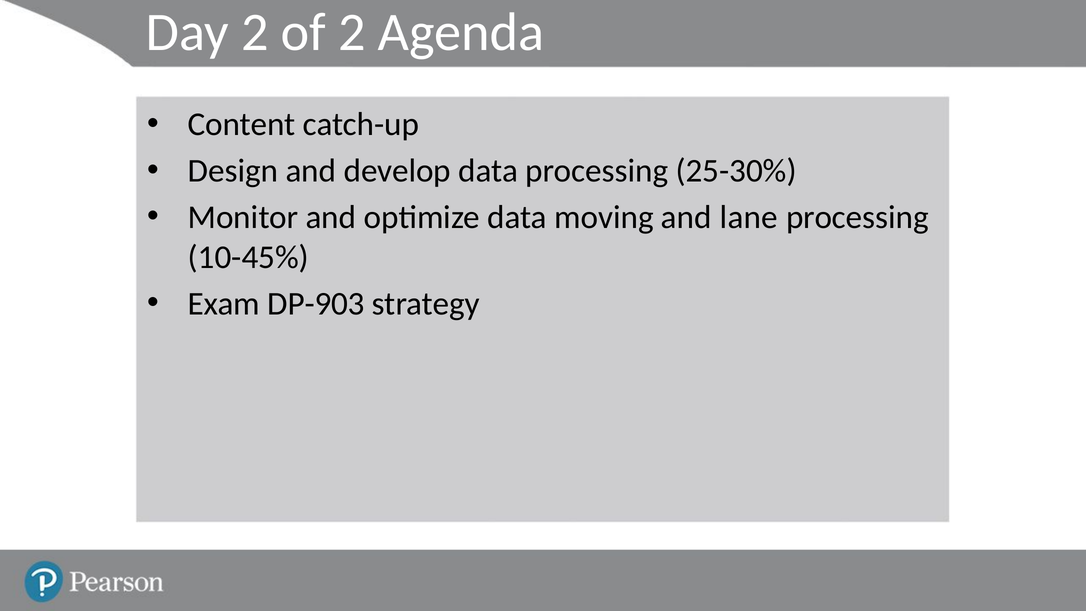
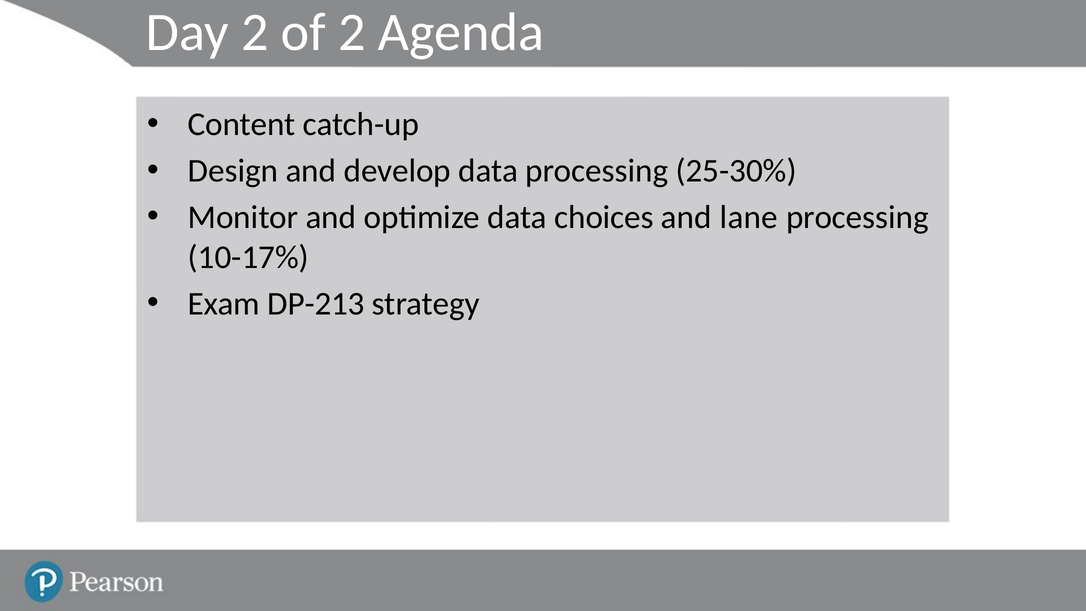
moving: moving -> choices (604, 217)
10-45%: 10-45% -> 10-17% (248, 257)
DP-903: DP-903 -> DP-213 (316, 304)
